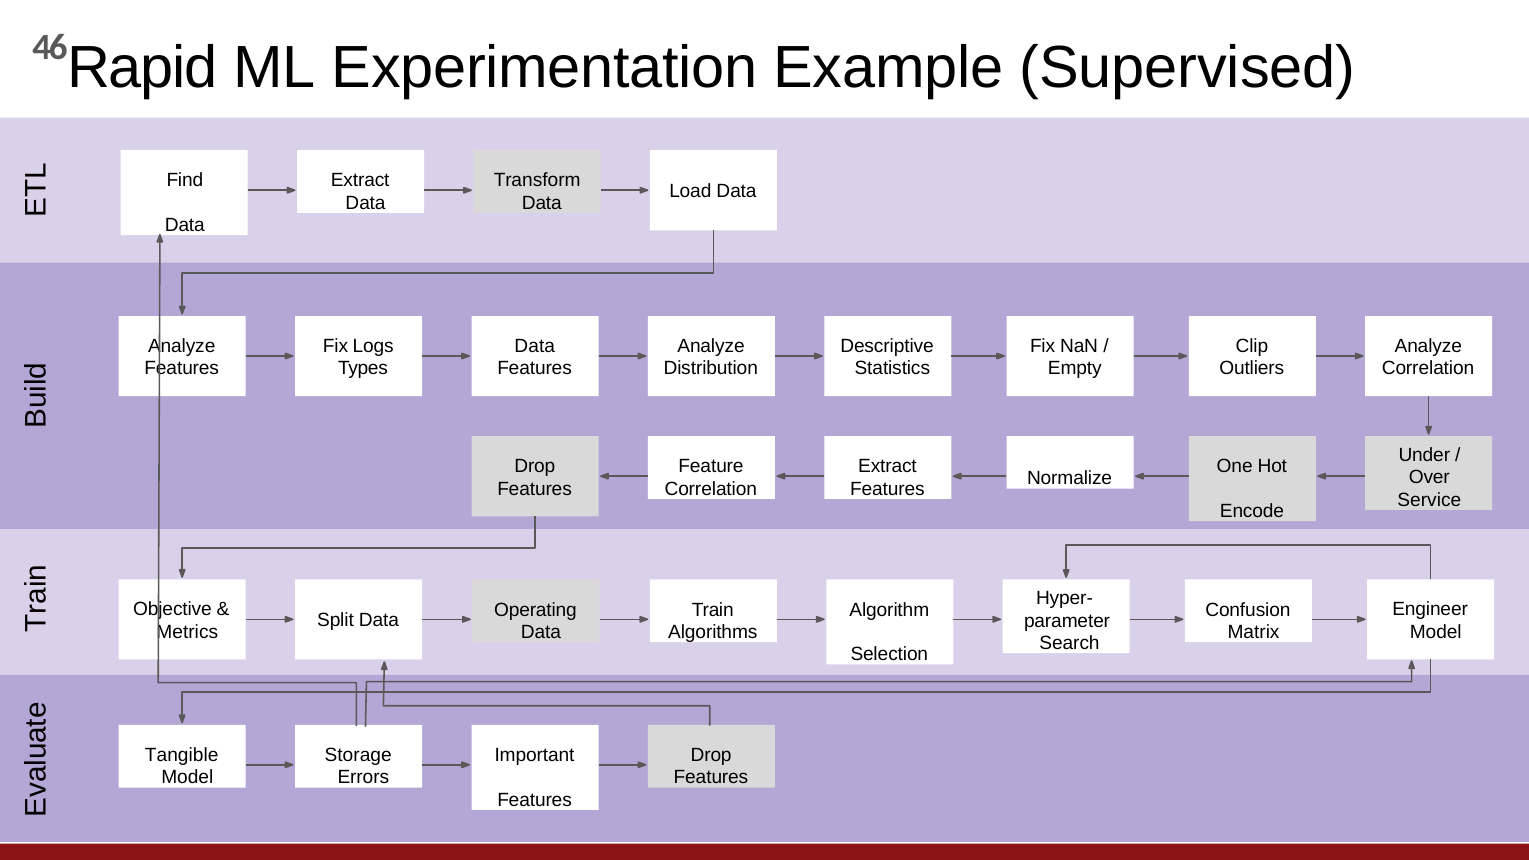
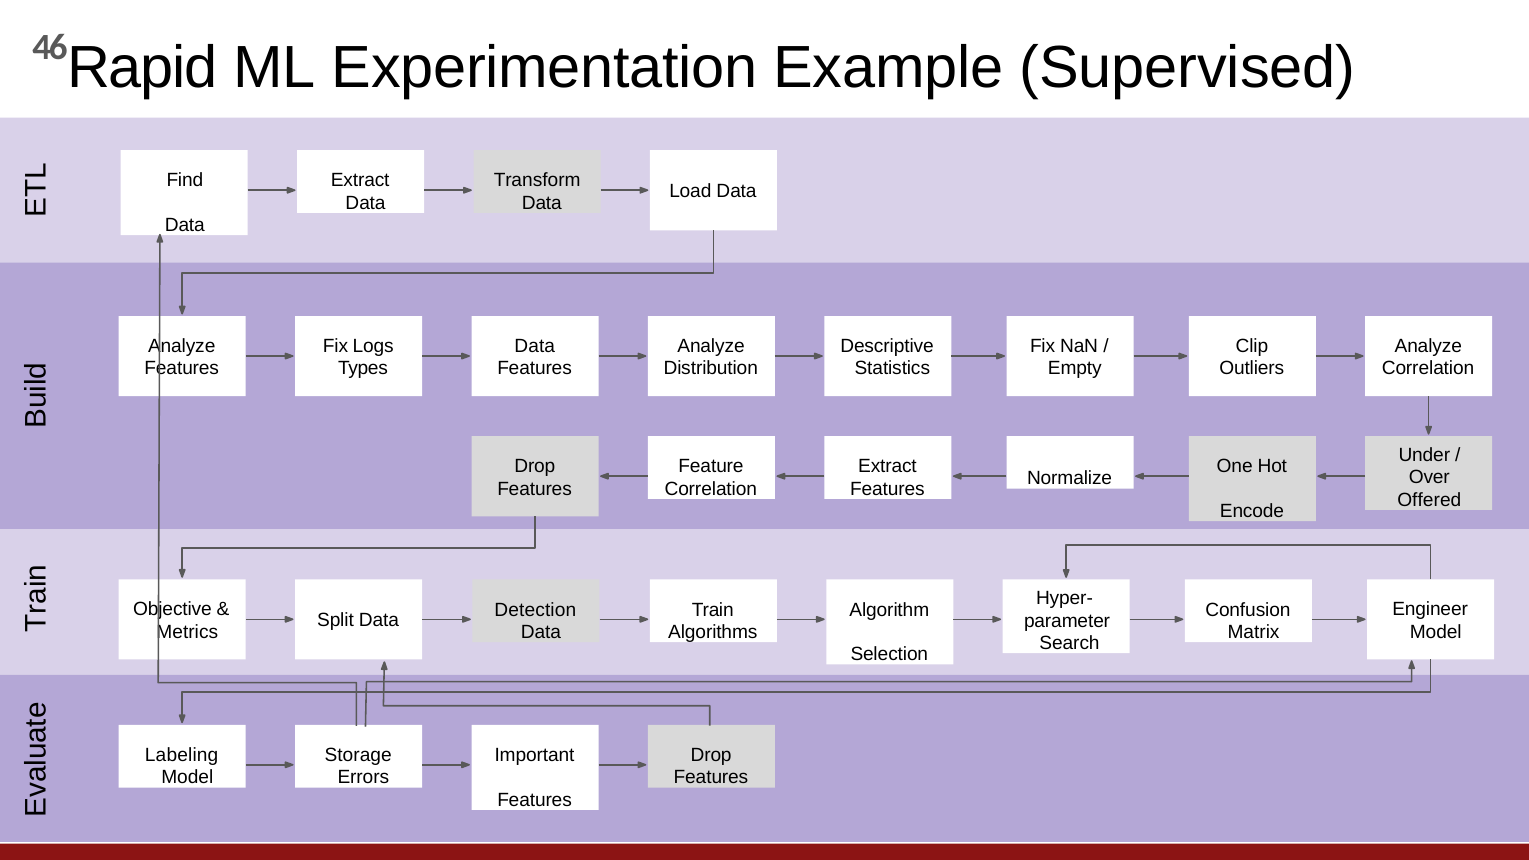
Service: Service -> Offered (1429, 500)
Operating: Operating -> Detection (535, 610)
Tangible: Tangible -> Labeling (182, 755)
